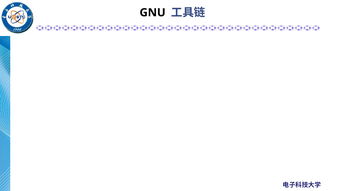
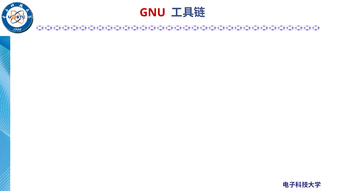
GNU colour: black -> red (153, 13)
